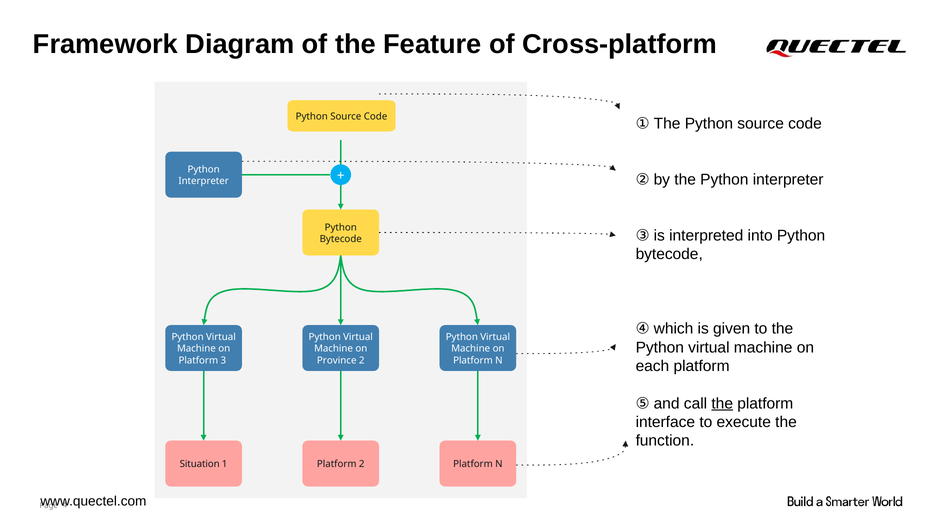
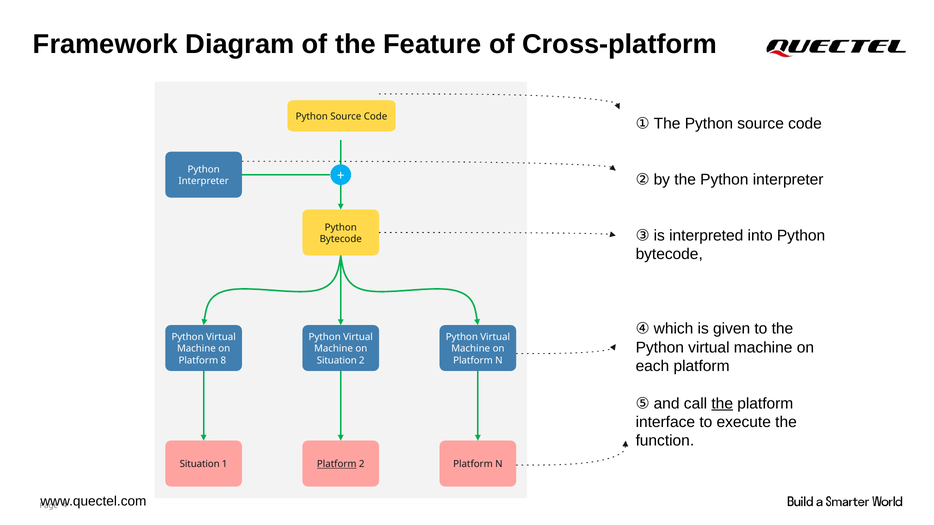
3: 3 -> 8 (223, 361)
Province: Province -> Situation (337, 361)
Platform underline: none -> present (337, 465)
